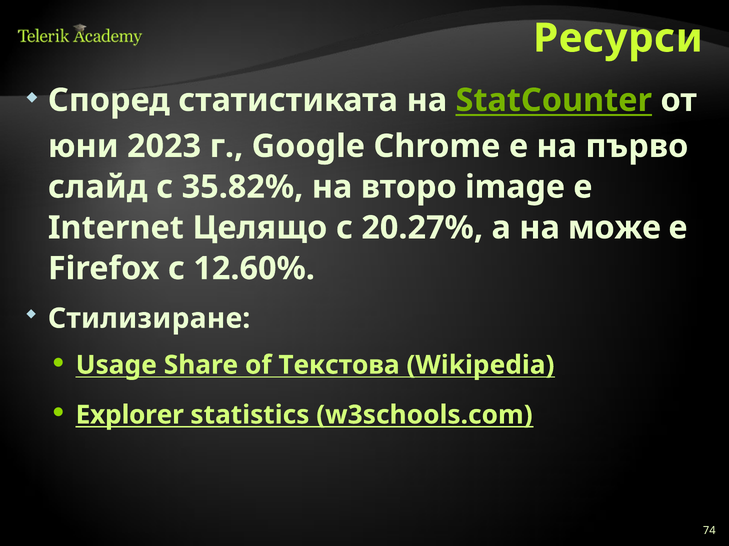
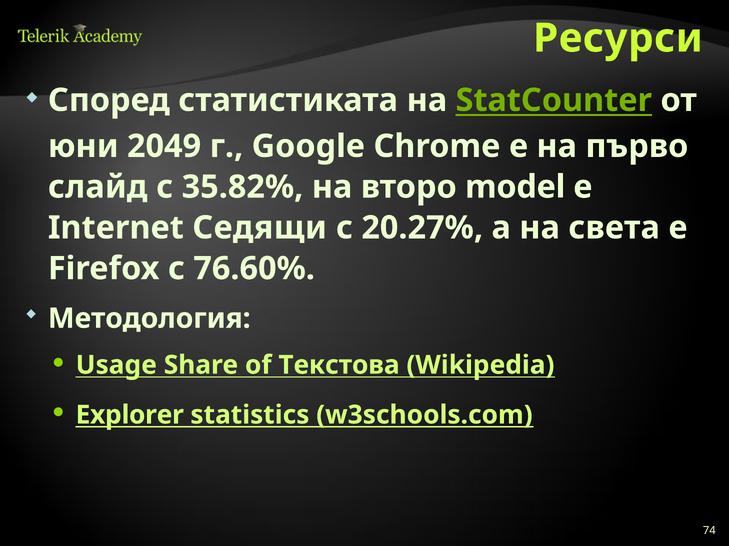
2023: 2023 -> 2049 (164, 146)
image: image -> model (515, 187)
Целящо: Целящо -> Седящи (260, 228)
може: може -> света (614, 228)
12.60%: 12.60% -> 76.60% (254, 269)
Стилизиране: Стилизиране -> Методология (149, 319)
